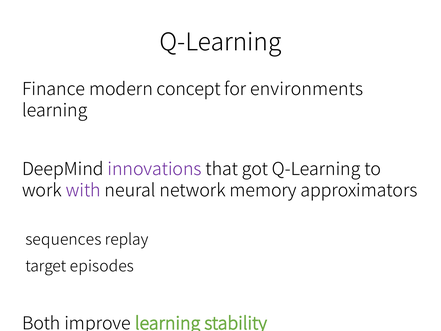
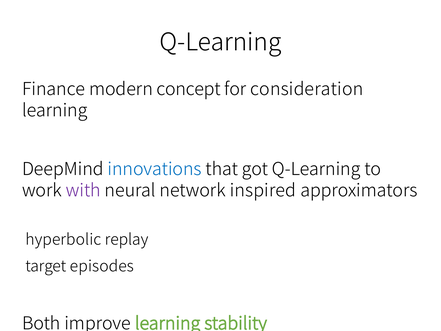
environments: environments -> consideration (307, 89)
innovations colour: purple -> blue (155, 169)
memory: memory -> inspired (263, 190)
sequences: sequences -> hyperbolic (63, 239)
